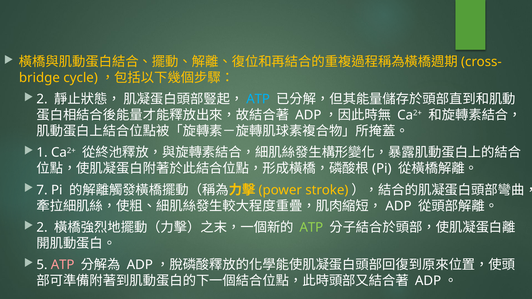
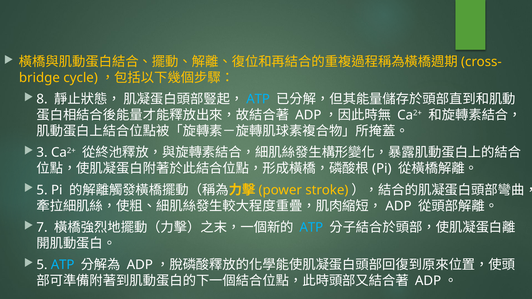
2: 2 -> 8 (42, 99)
1: 1 -> 3 (42, 153)
7: 7 -> 5 (42, 190)
2: 2 -> 7 (42, 228)
ATP colour: light green -> light blue (311, 228)
ATP colour: pink -> light blue (63, 265)
